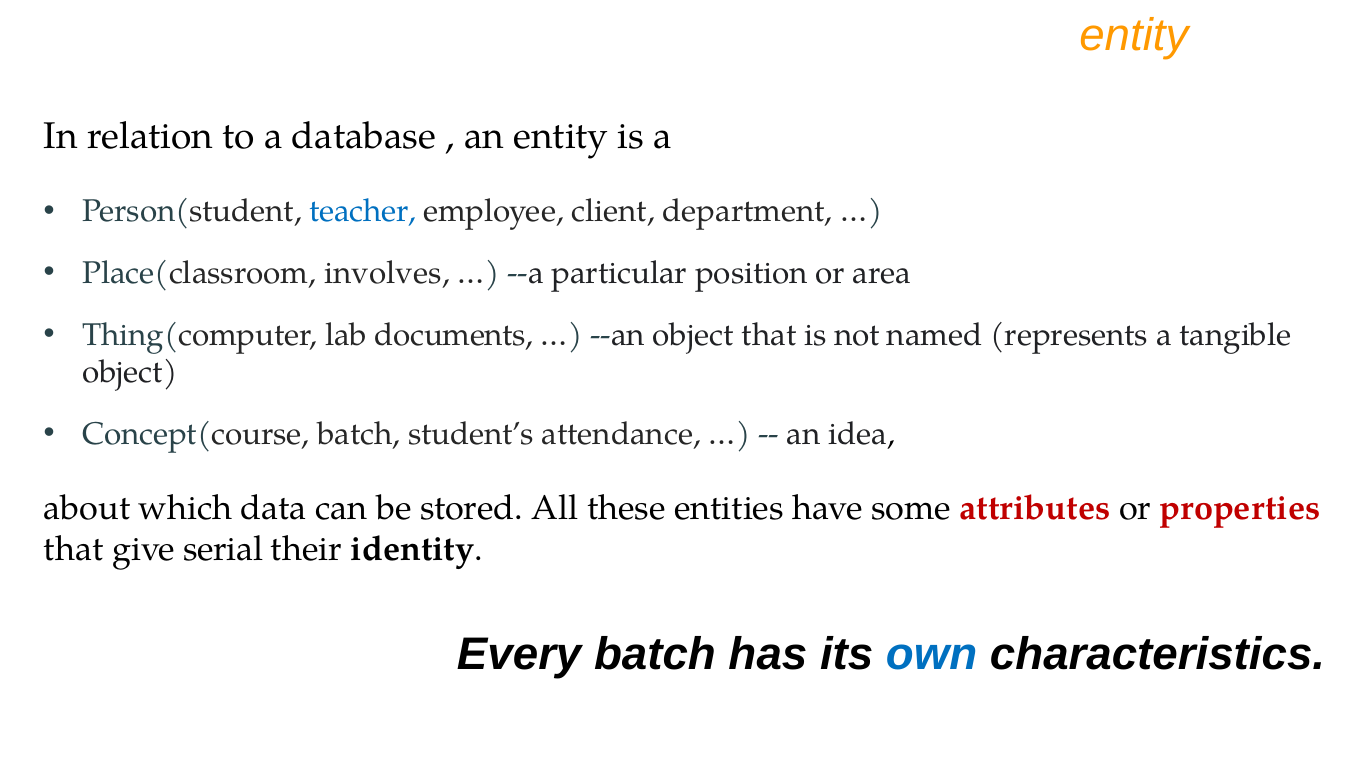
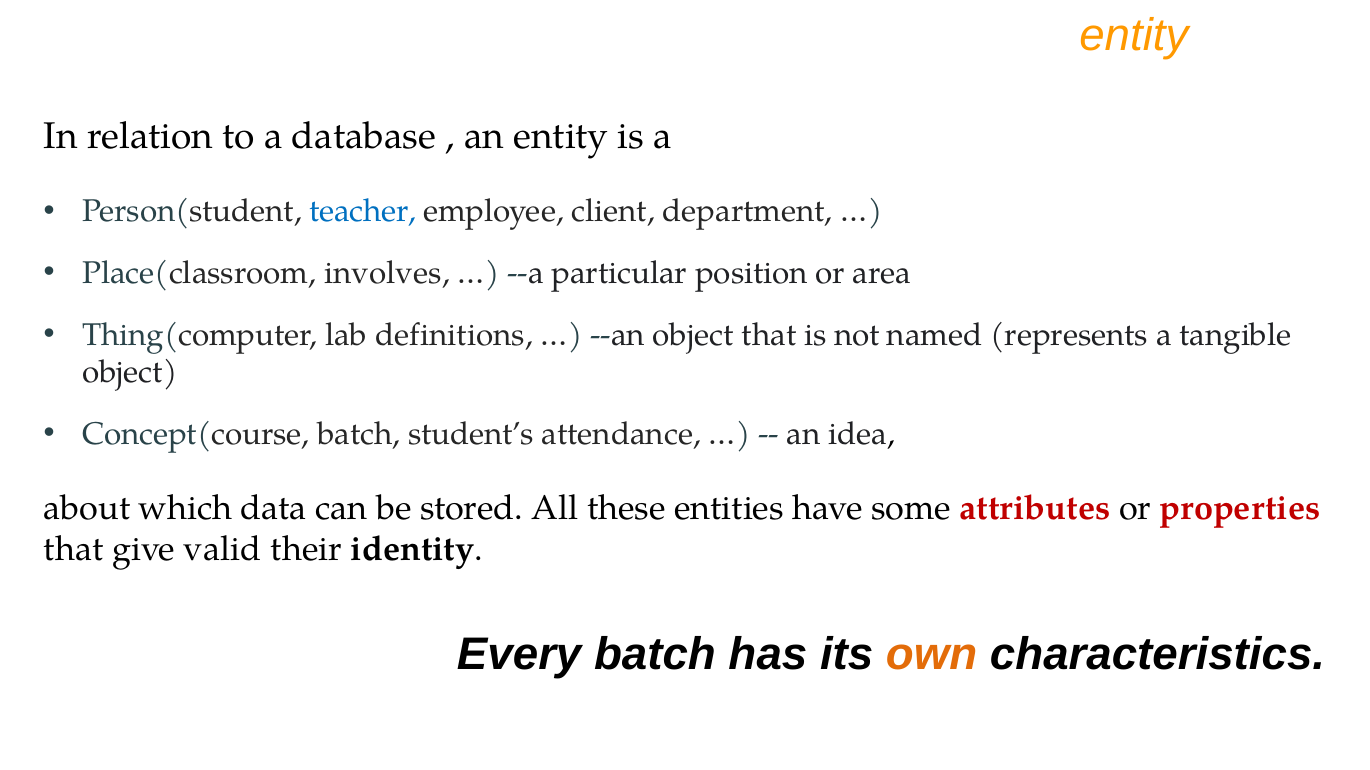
documents: documents -> definitions (454, 335)
serial: serial -> valid (223, 549)
own colour: blue -> orange (932, 655)
